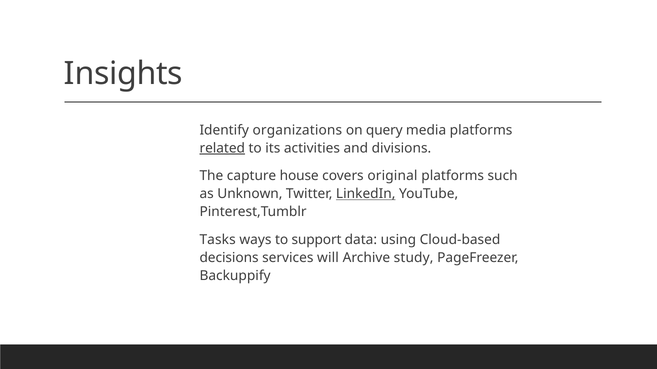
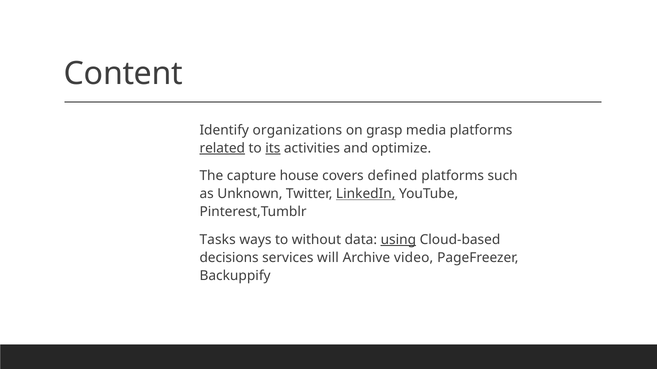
Insights: Insights -> Content (123, 74)
query: query -> grasp (384, 130)
its underline: none -> present (273, 148)
divisions: divisions -> optimize (401, 148)
original: original -> defined (392, 176)
support: support -> without (316, 240)
using underline: none -> present (398, 240)
study: study -> video (414, 258)
